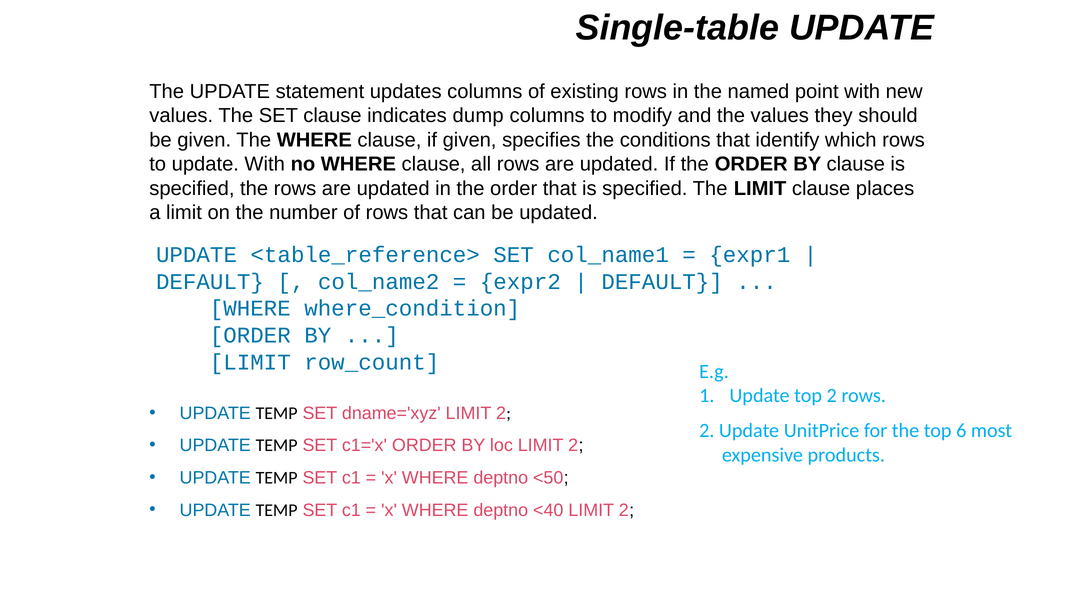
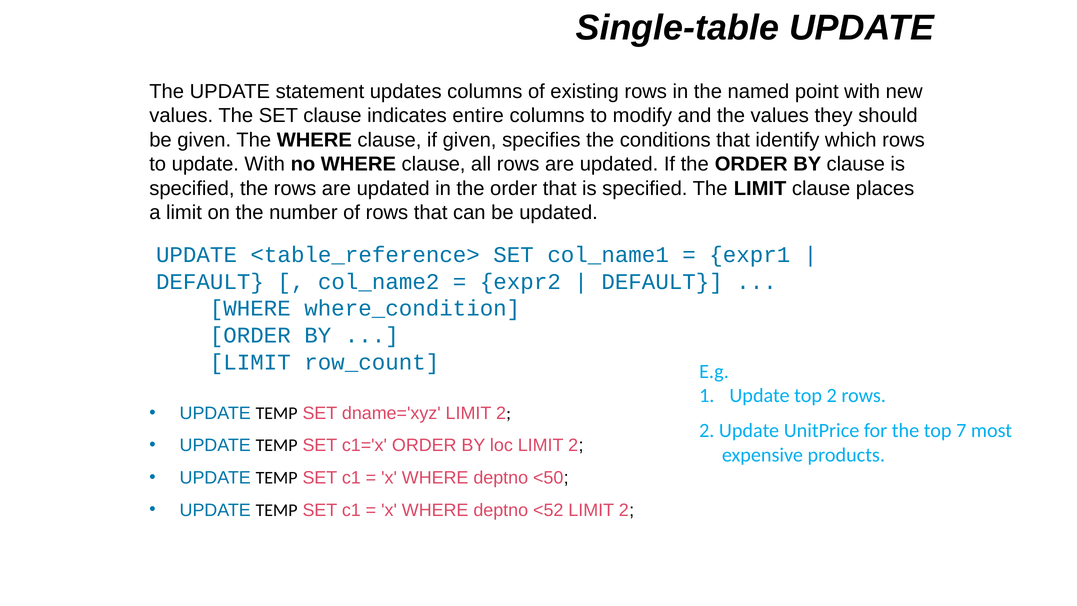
dump: dump -> entire (478, 116)
6: 6 -> 7 (961, 431)
<40: <40 -> <52 (548, 510)
